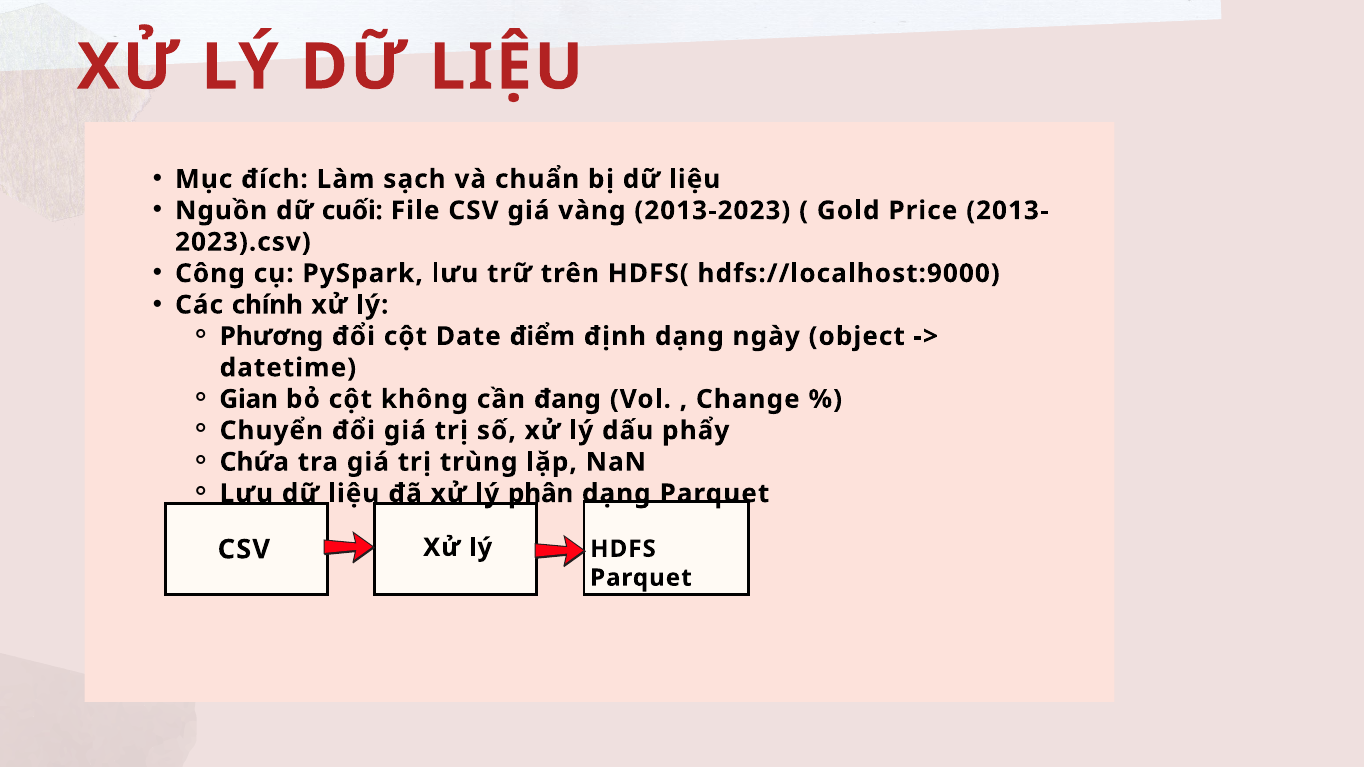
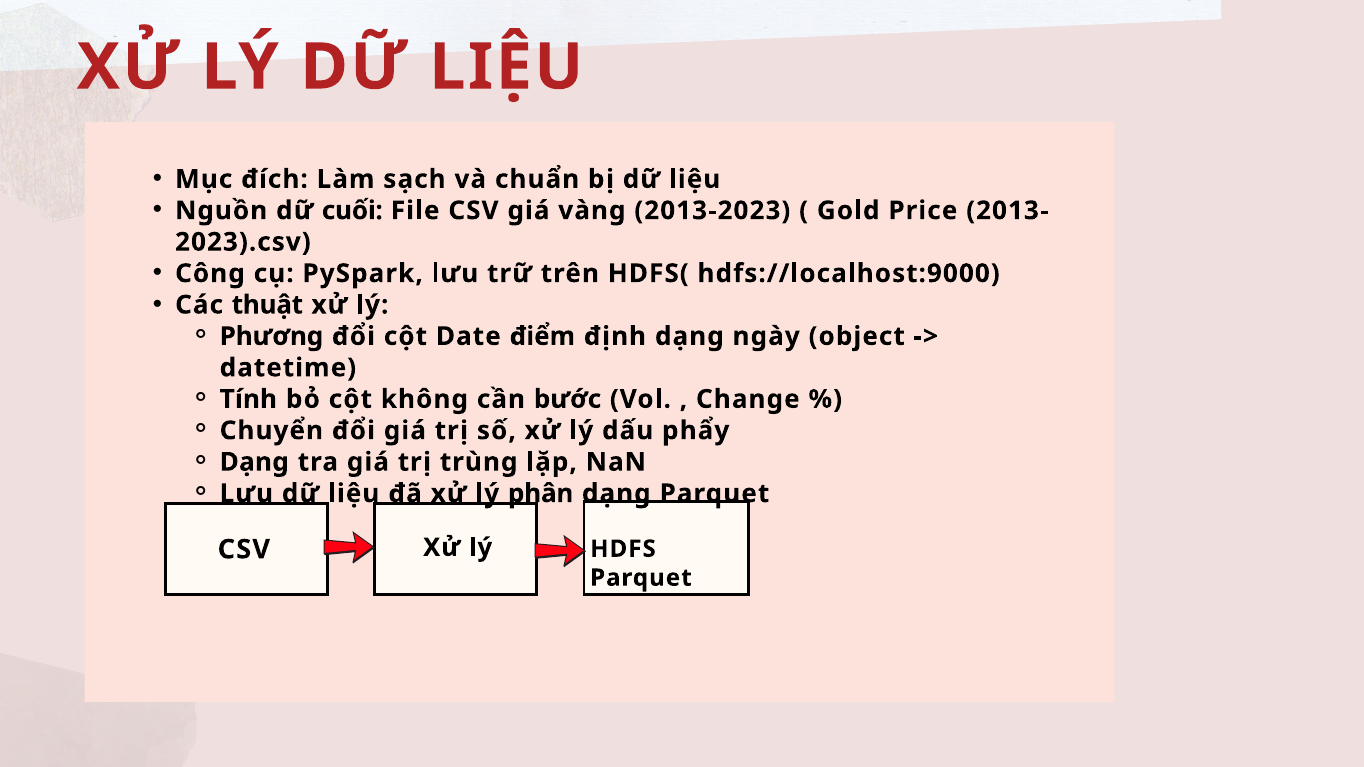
chính: chính -> thuật (267, 305)
Gian: Gian -> Tính (248, 399)
đang: đang -> bước (568, 399)
Chứa: Chứa -> Dạng (254, 462)
